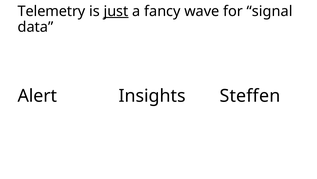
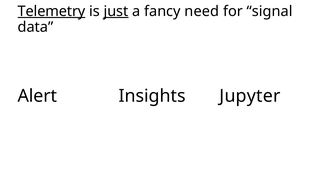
Telemetry underline: none -> present (52, 11)
wave: wave -> need (202, 11)
Steffen: Steffen -> Jupyter (250, 95)
